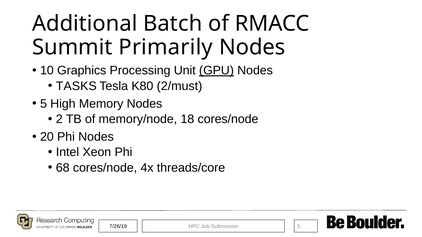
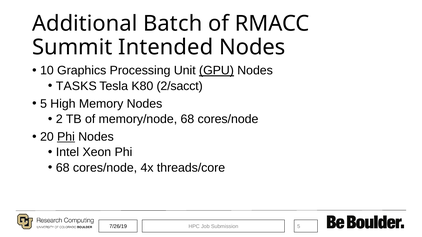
Primarily: Primarily -> Intended (166, 47)
2/must: 2/must -> 2/sacct (180, 86)
memory/node 18: 18 -> 68 (187, 119)
Phi underline: none -> present (66, 137)
